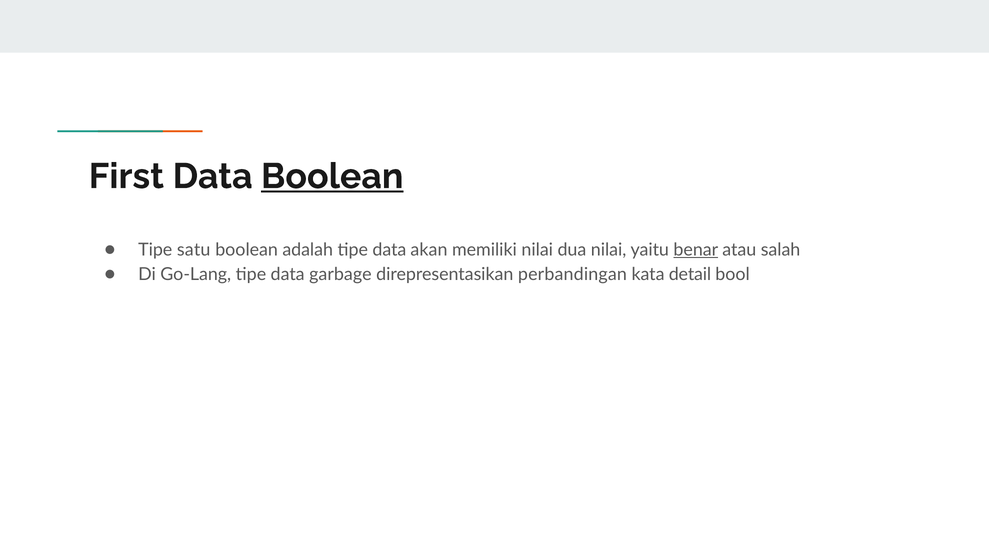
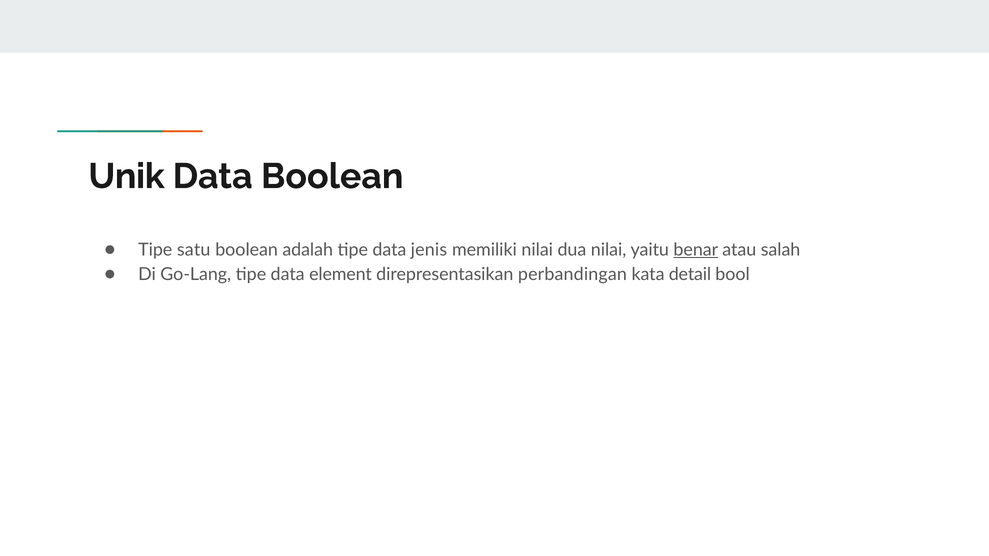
First: First -> Unik (127, 176)
Boolean underline: present -> none (332, 176)
akan: akan -> jenis (429, 250)
garbage: garbage -> element (341, 275)
